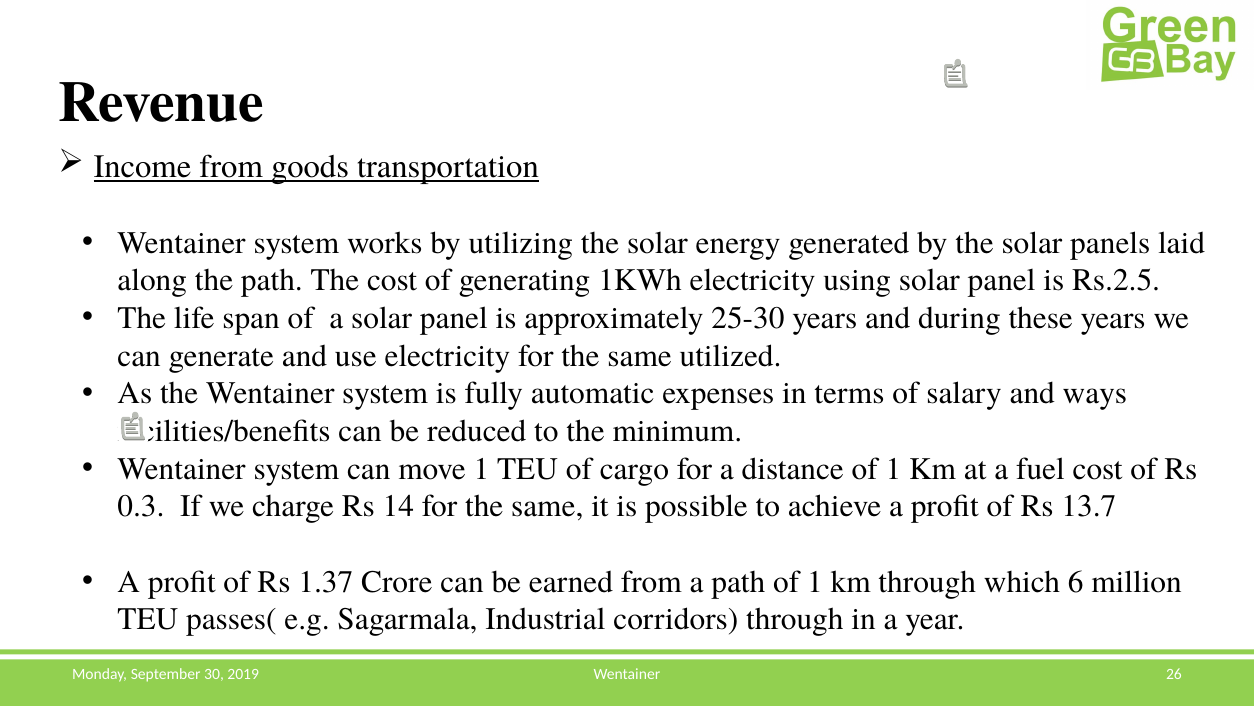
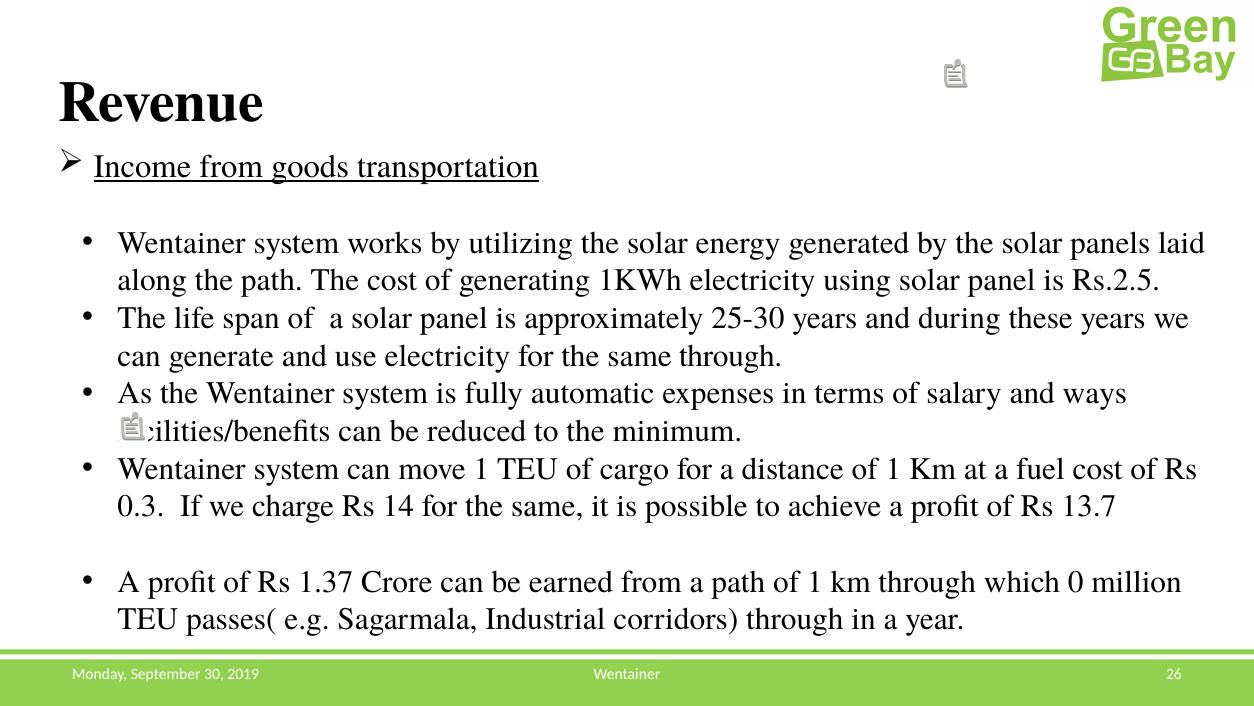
same utilized: utilized -> through (731, 356)
6: 6 -> 0 (1076, 581)
